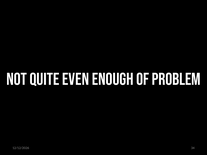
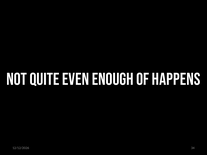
PROBLEM: PROBLEM -> HAPPENS (176, 79)
